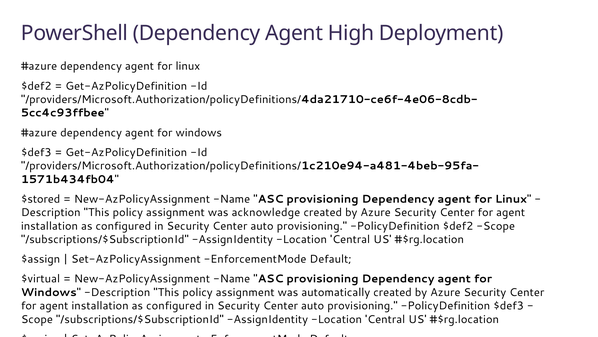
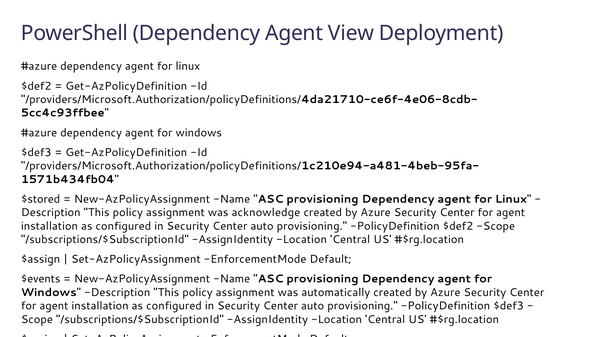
High: High -> View (351, 33)
$virtual: $virtual -> $events (41, 278)
